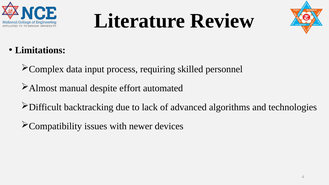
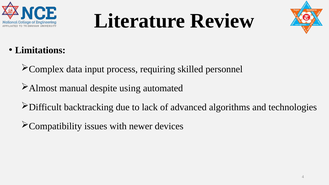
effort: effort -> using (130, 88)
